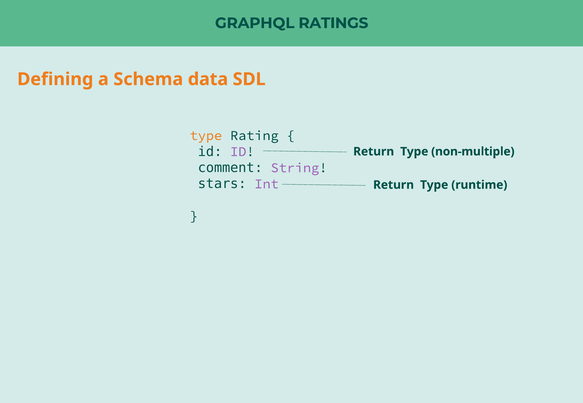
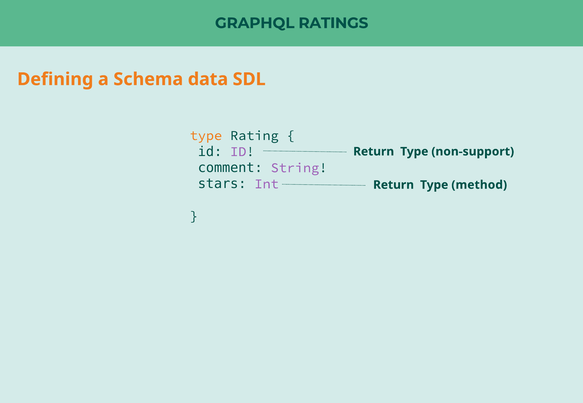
non-multiple: non-multiple -> non-support (473, 152)
runtime: runtime -> method (479, 185)
